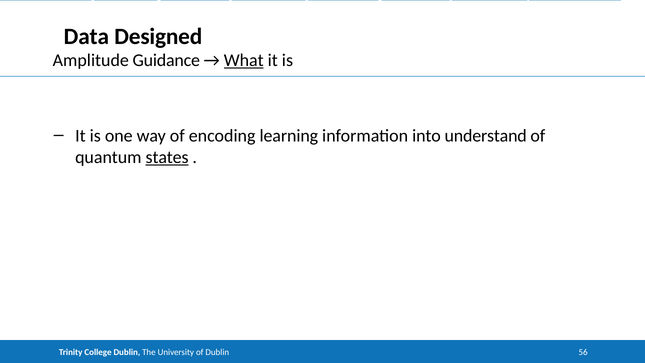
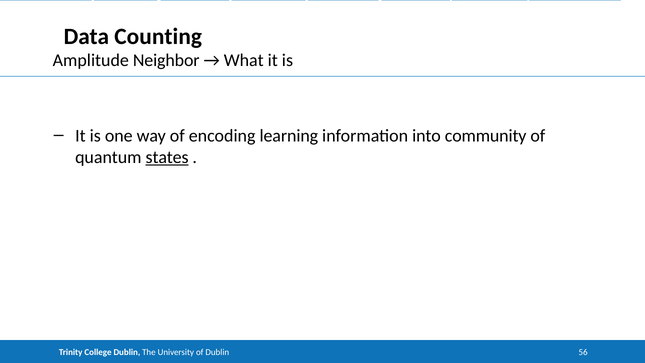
Designed: Designed -> Counting (158, 36)
Guidance: Guidance -> Neighbor (166, 60)
What underline: present -> none (244, 60)
understand: understand -> community (486, 136)
